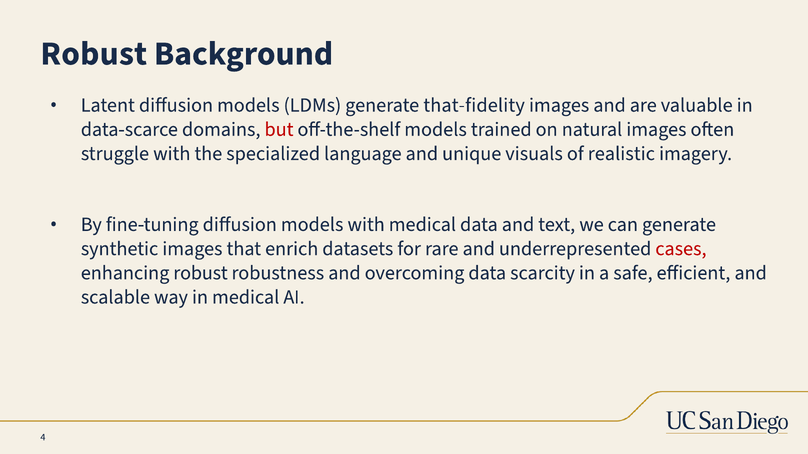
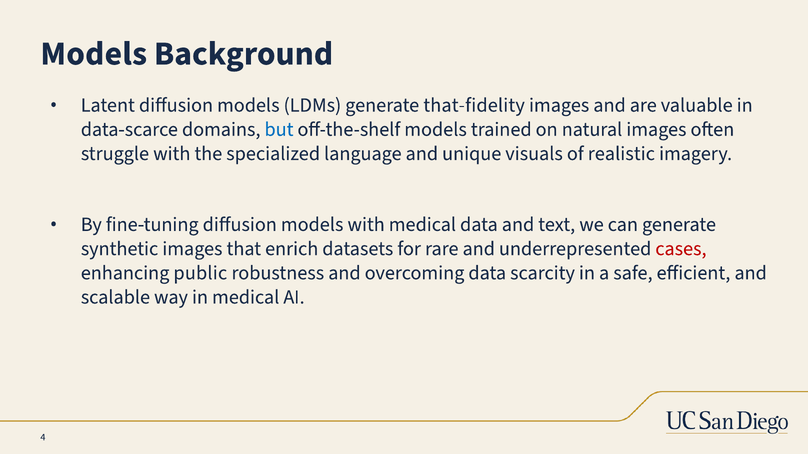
Robust: Robust -> Models (94, 54)
but colour: red -> blue (279, 129)
enhancing robust: robust -> public (200, 273)
